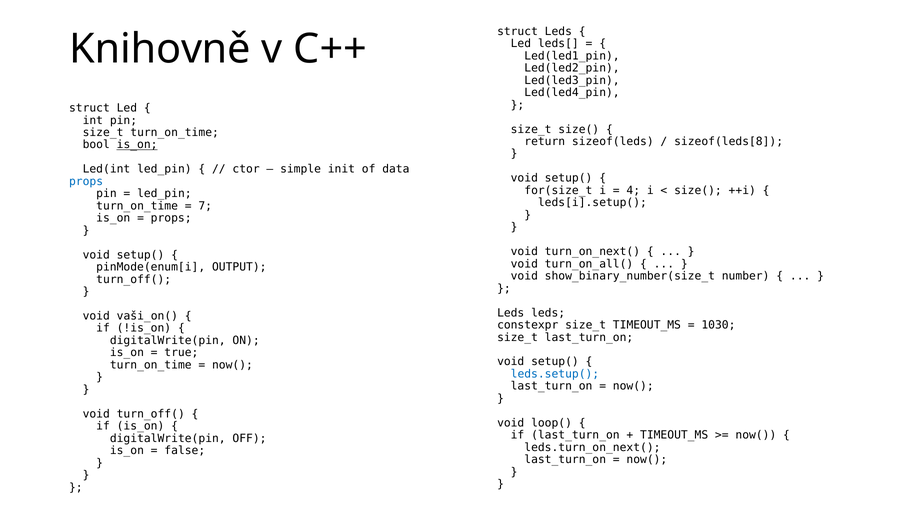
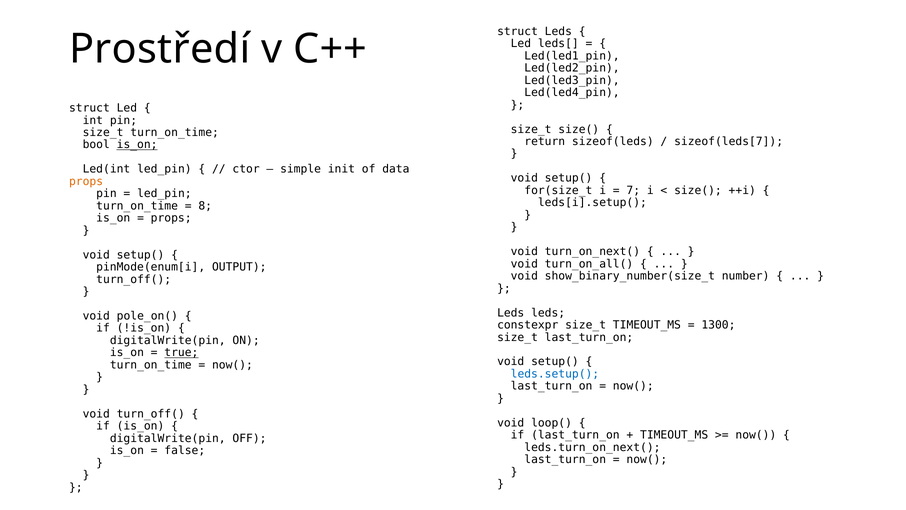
Knihovně: Knihovně -> Prostředí (160, 49)
sizeof(leds[8: sizeof(leds[8 -> sizeof(leds[7 (729, 141)
props colour: blue -> orange (86, 181)
4: 4 -> 7 (633, 190)
7: 7 -> 8 (205, 206)
vaši_on(: vaši_on( -> pole_on( (147, 316)
1030: 1030 -> 1300 (718, 325)
true underline: none -> present (181, 352)
